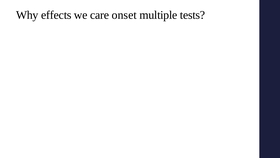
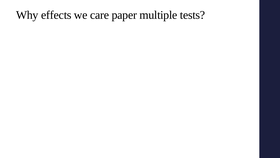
onset: onset -> paper (124, 15)
